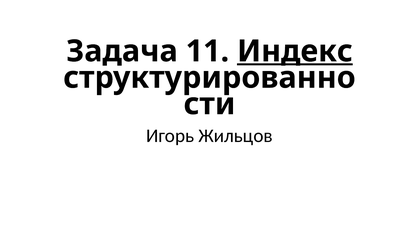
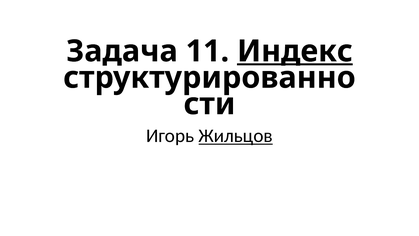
Жильцов underline: none -> present (236, 136)
